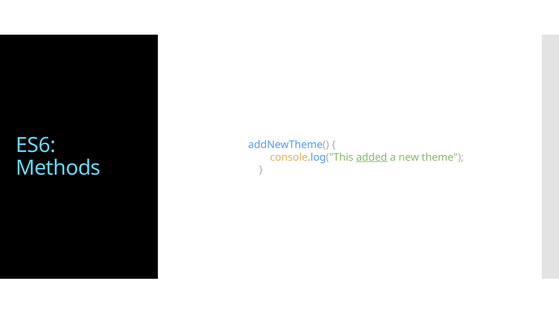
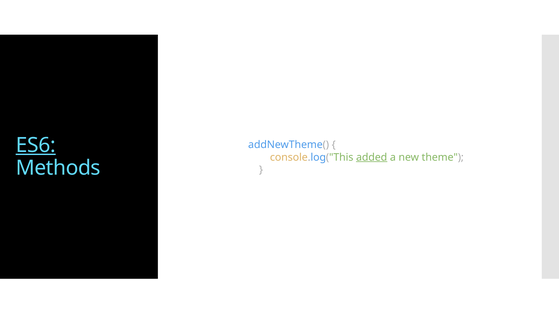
ES6 underline: none -> present (36, 146)
